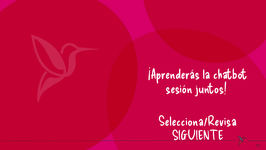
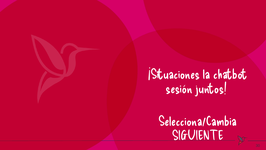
¡Aprenderás: ¡Aprenderás -> ¡Situaciones (174, 74)
Selecciona/Revisa: Selecciona/Revisa -> Selecciona/Cambia (198, 121)
